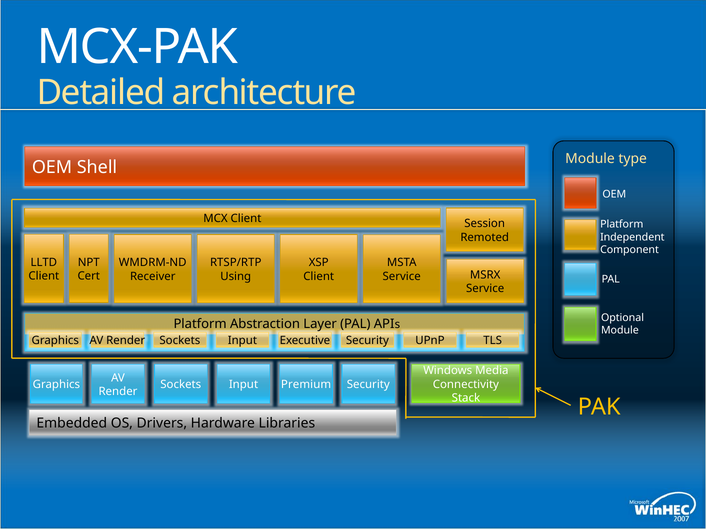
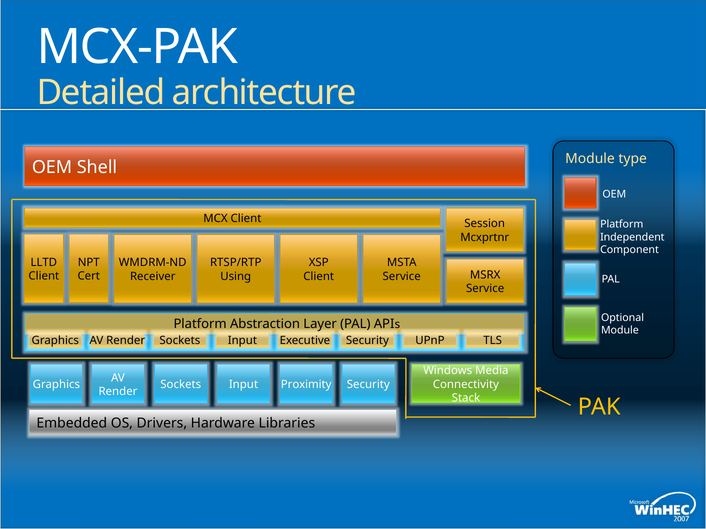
Remoted: Remoted -> Mcxprtnr (485, 238)
Premium: Premium -> Proximity (306, 385)
